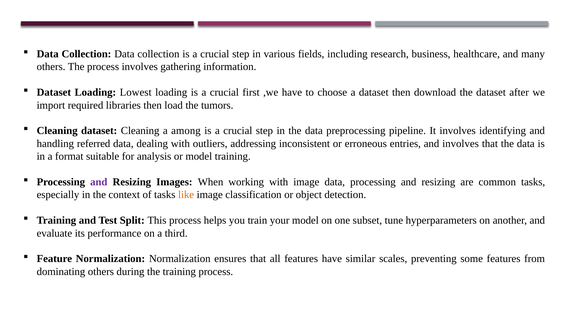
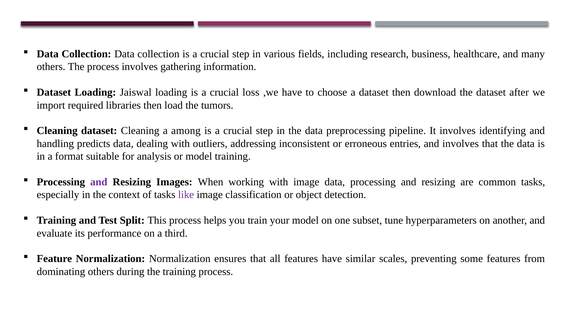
Lowest: Lowest -> Jaiswal (136, 92)
first: first -> loss (251, 92)
referred: referred -> predicts (94, 144)
like colour: orange -> purple (186, 195)
